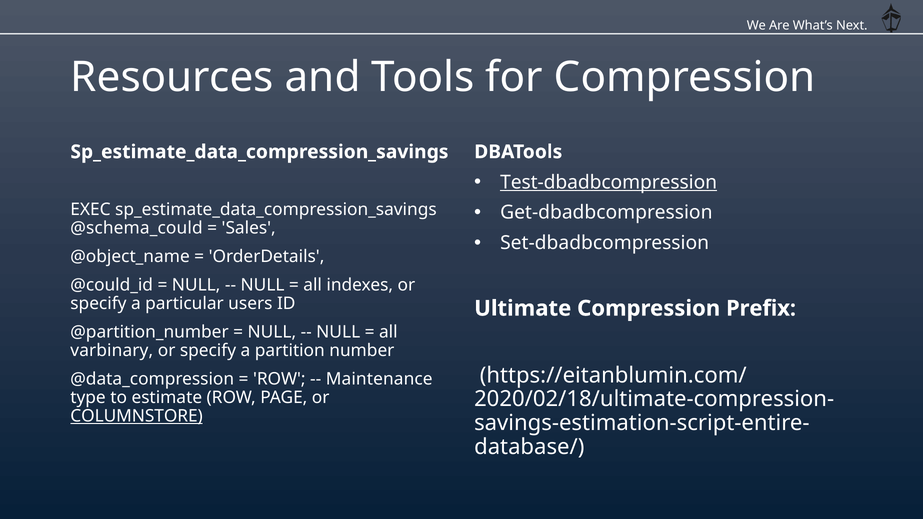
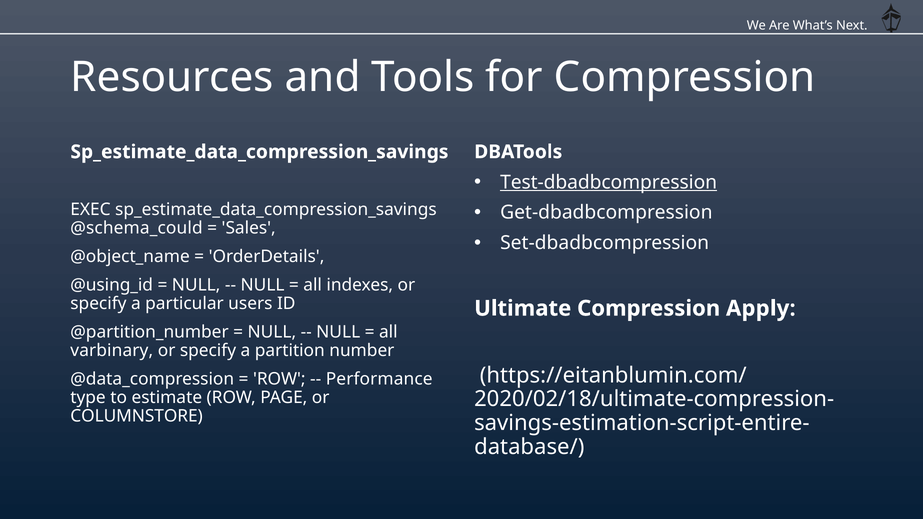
@could_id: @could_id -> @using_id (112, 285)
Prefix: Prefix -> Apply (761, 308)
Maintenance: Maintenance -> Performance (379, 379)
COLUMNSTORE underline: present -> none (137, 416)
